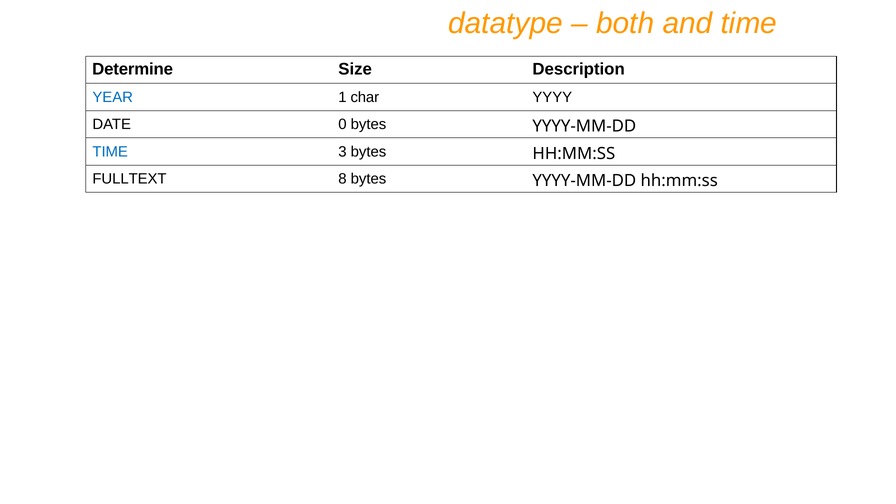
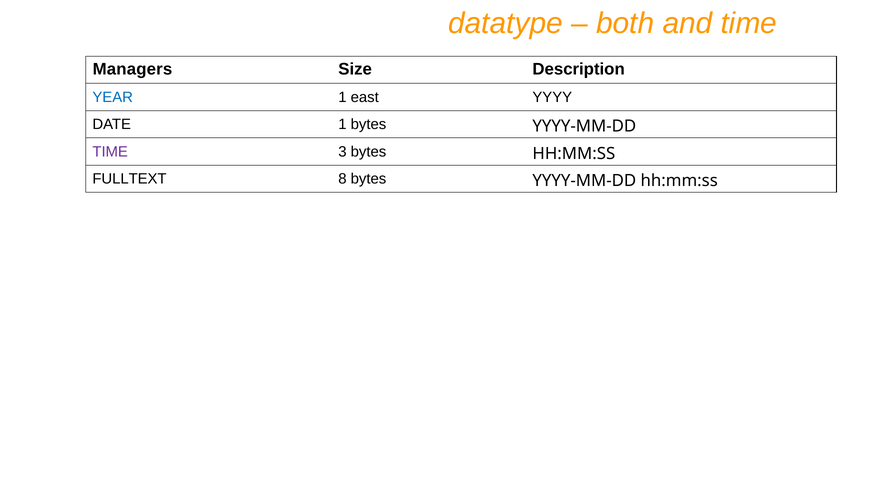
Determine: Determine -> Managers (132, 69)
char: char -> east (365, 97)
DATE 0: 0 -> 1 (342, 125)
TIME colour: blue -> purple (110, 152)
